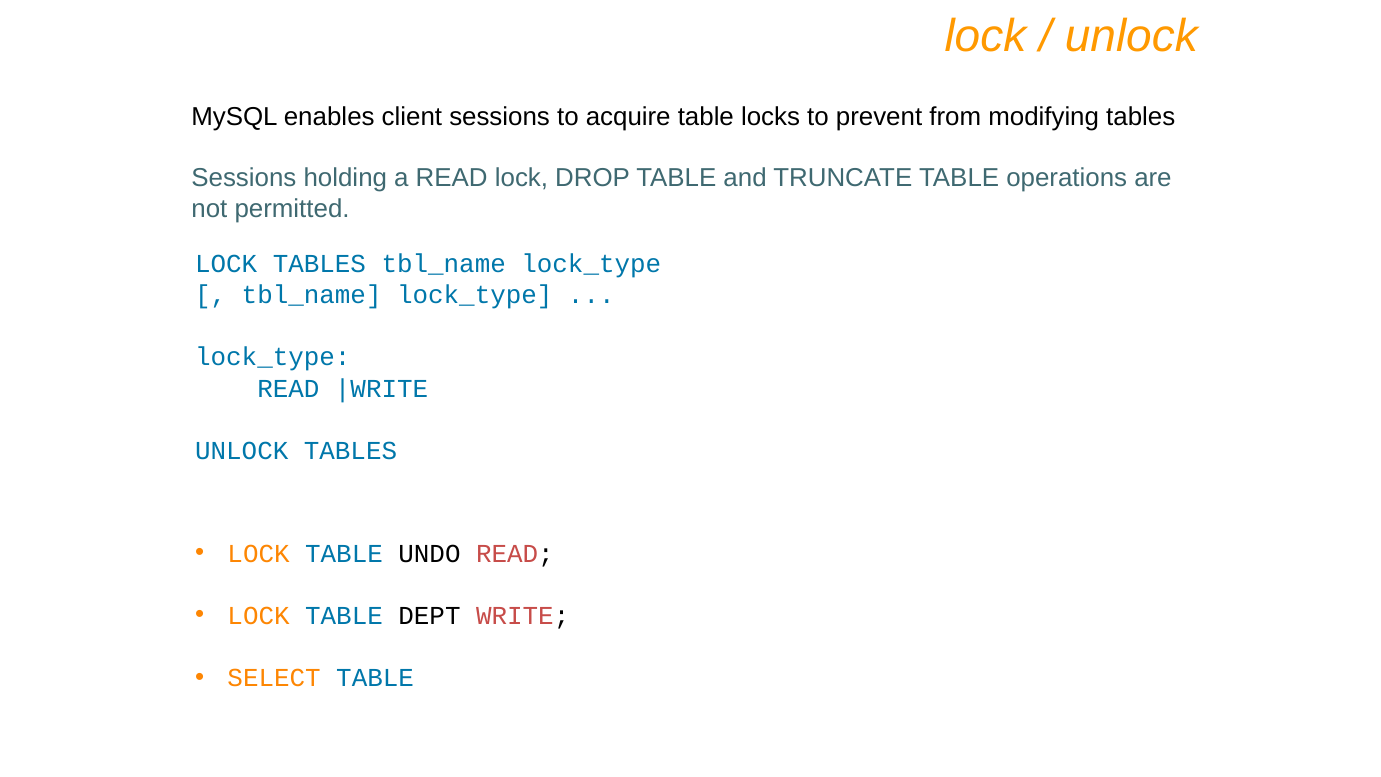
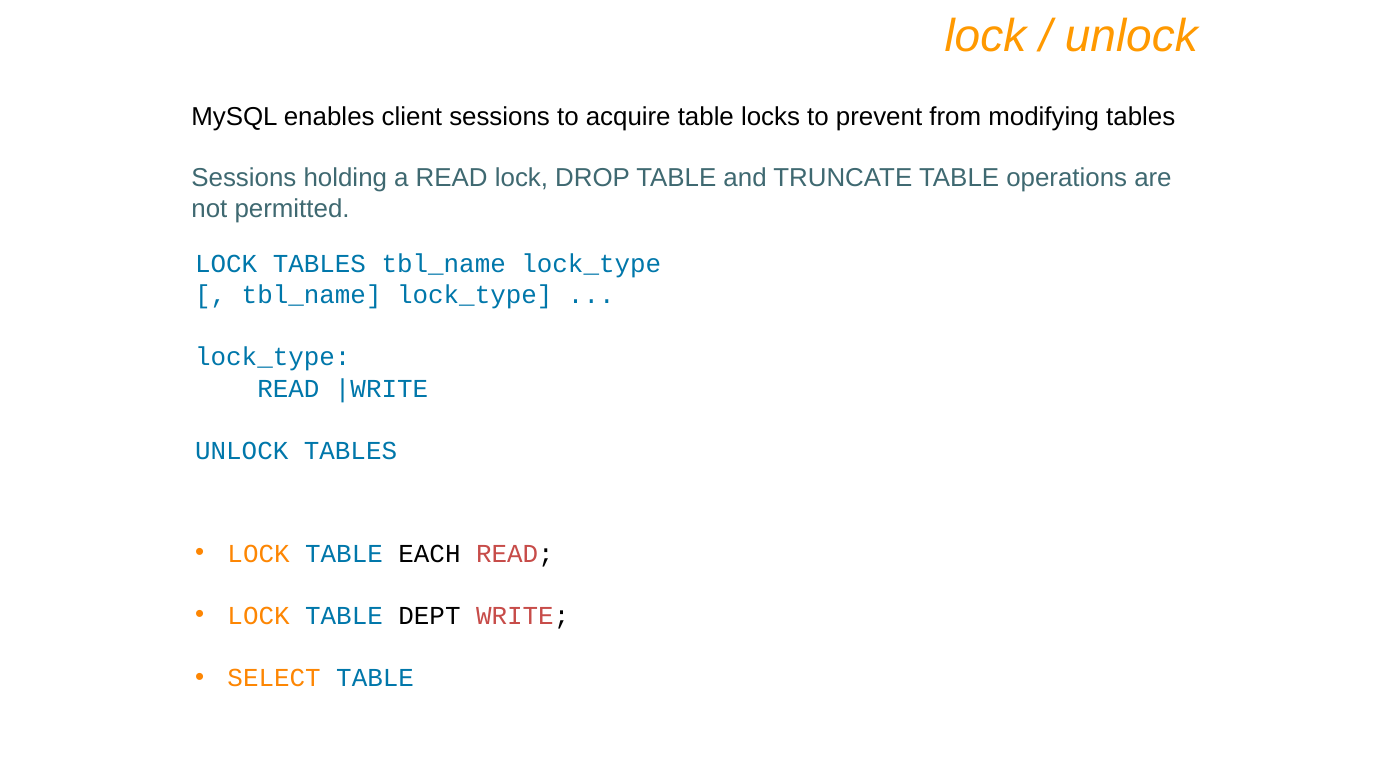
UNDO: UNDO -> EACH (429, 553)
